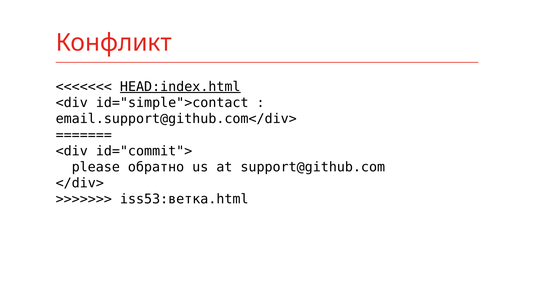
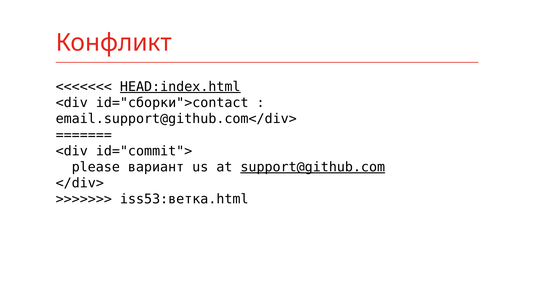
id="simple">contact: id="simple">contact -> id="сборки">contact (172, 103)
обратно: обратно -> вариант (156, 167)
support@github.com underline: none -> present (313, 167)
